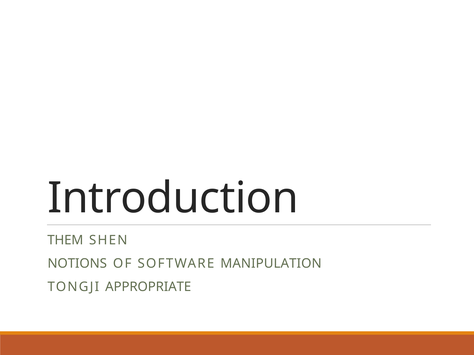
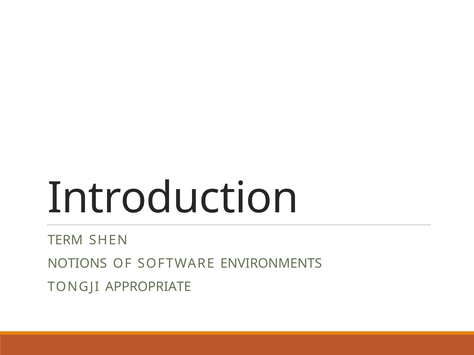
THEM: THEM -> TERM (65, 240)
MANIPULATION: MANIPULATION -> ENVIRONMENTS (271, 264)
